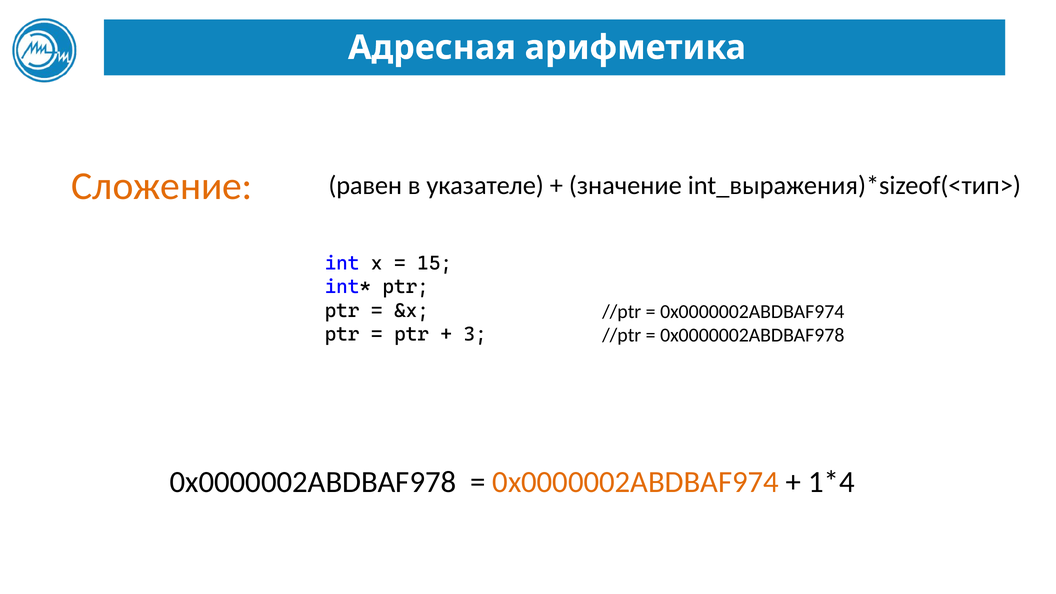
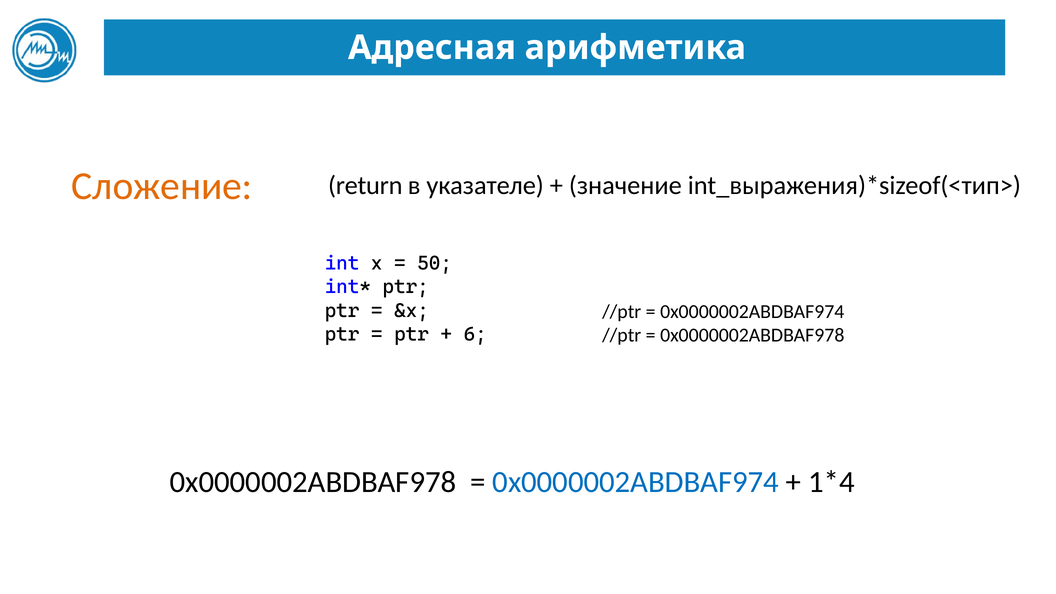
равен: равен -> return (365, 185)
15: 15 -> 50 (435, 263)
3: 3 -> 6 (475, 334)
0x0000002ABDBAF974 colour: orange -> blue (636, 482)
